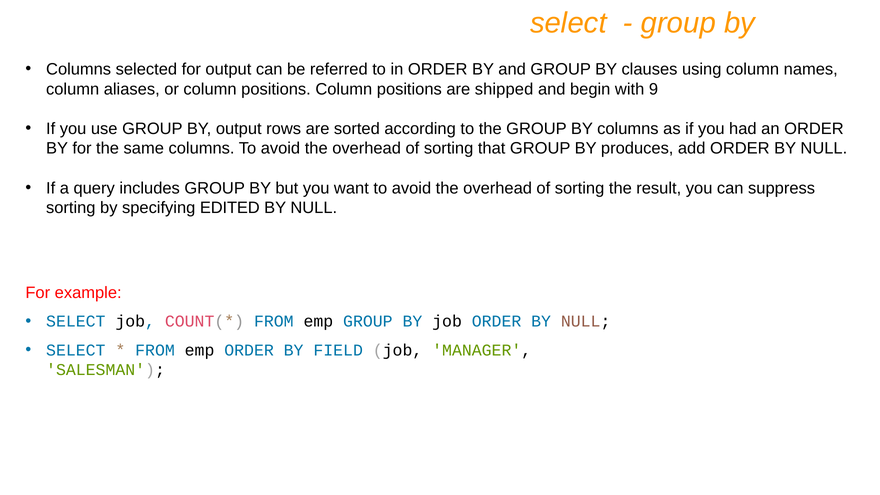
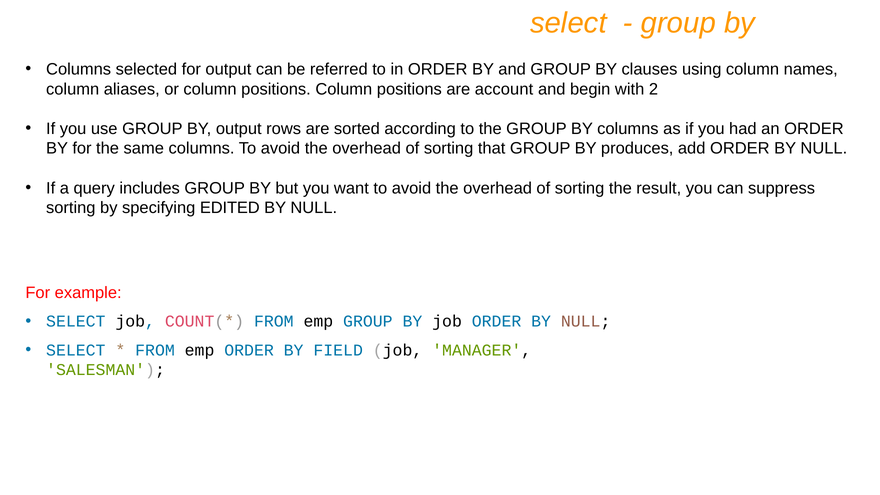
shipped: shipped -> account (504, 89)
9: 9 -> 2 (653, 89)
